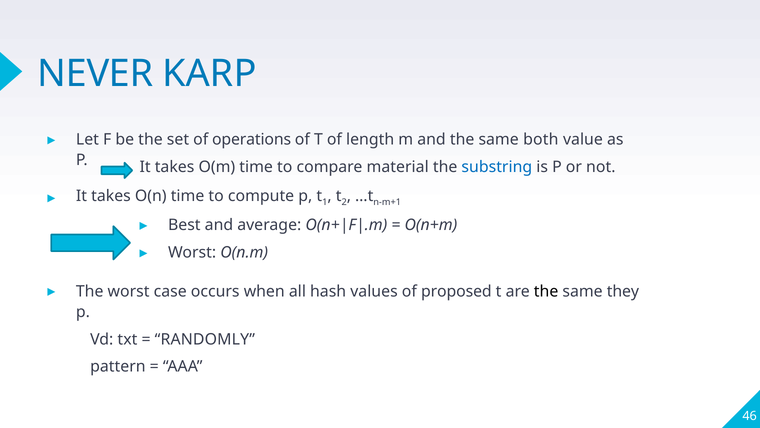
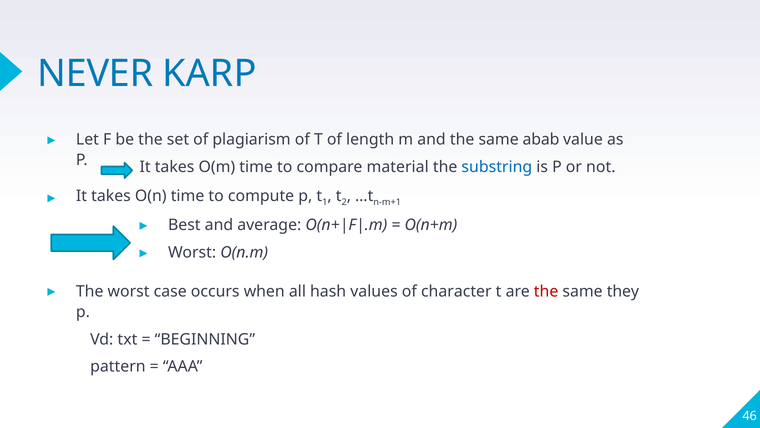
operations: operations -> plagiarism (252, 139)
both: both -> abab (541, 139)
proposed: proposed -> character (456, 291)
the colour: black -> red (546, 291)
RANDOMLY: RANDOMLY -> BEGINNING (205, 339)
